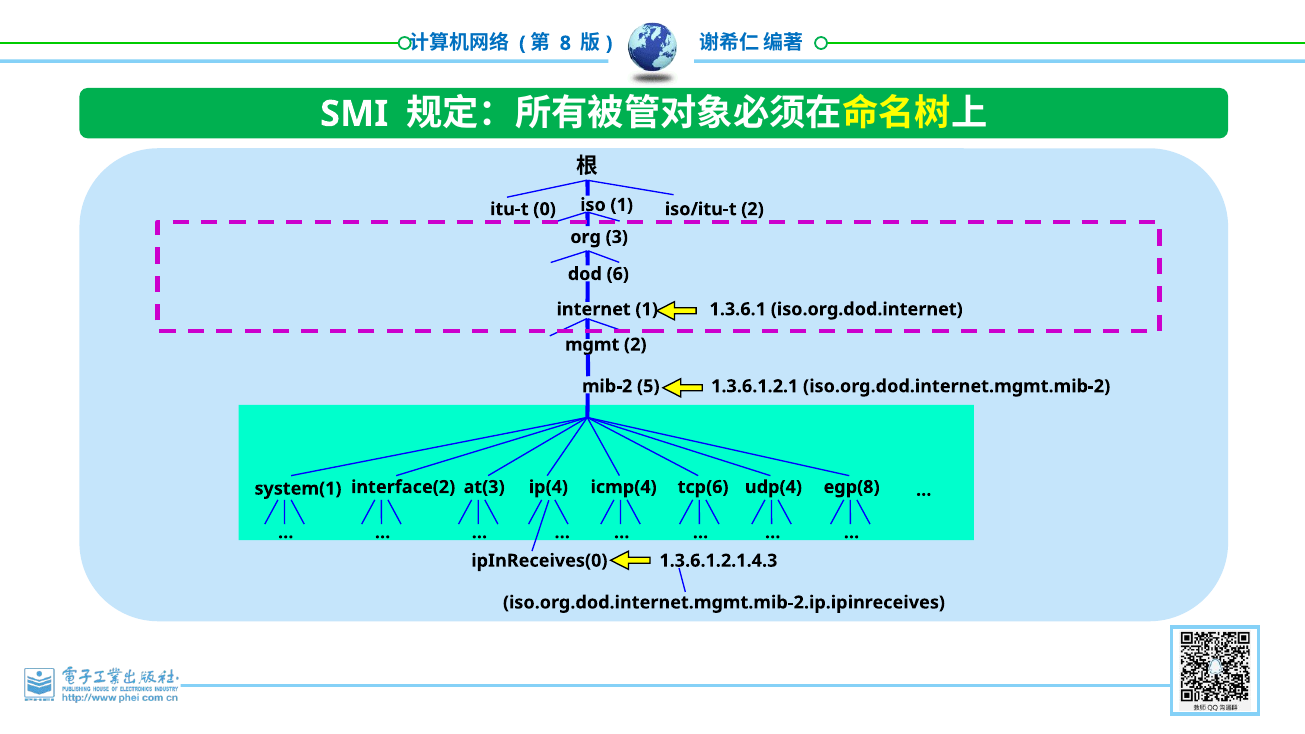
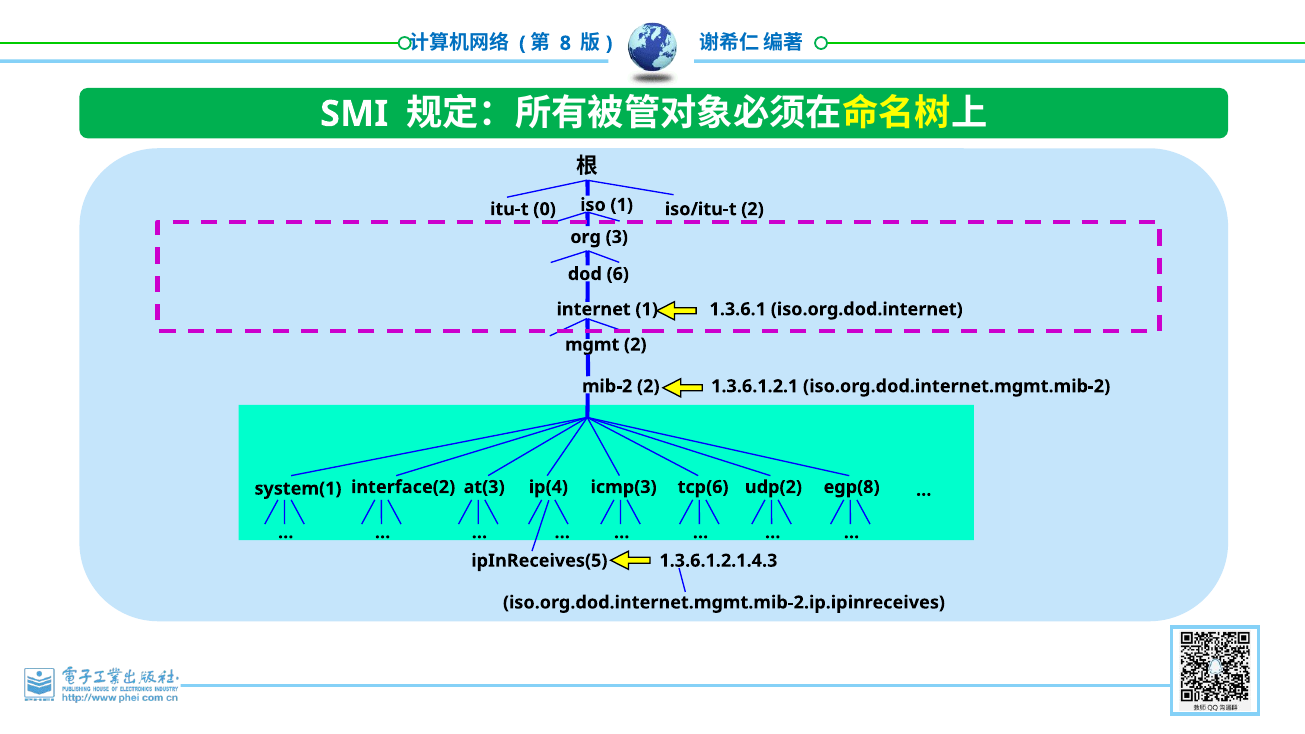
mib-2 5: 5 -> 2 (648, 386)
icmp(4: icmp(4 -> icmp(3 (624, 487)
udp(4: udp(4 -> udp(2 (773, 487)
ipInReceives(0: ipInReceives(0 -> ipInReceives(5 (539, 561)
